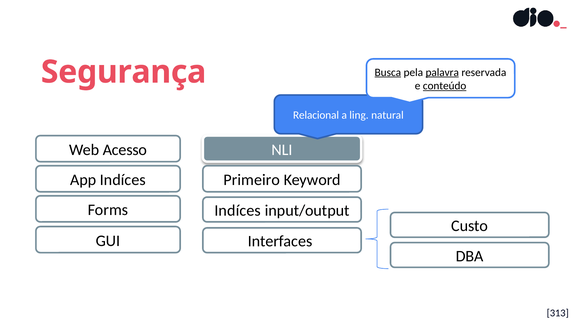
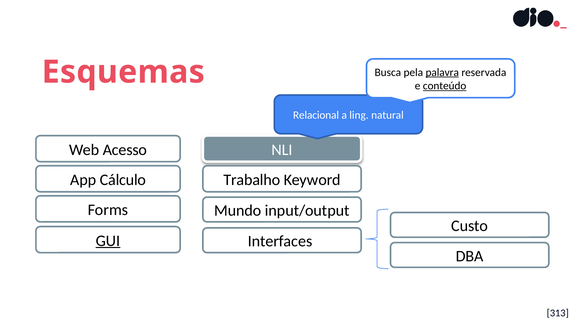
Segurança: Segurança -> Esquemas (123, 72)
Busca underline: present -> none (388, 72)
App Indíces: Indíces -> Cálculo (123, 180)
Primeiro: Primeiro -> Trabalho (252, 180)
Indíces: Indíces -> Mundo (238, 210)
GUI underline: none -> present (108, 240)
